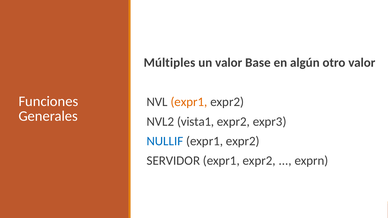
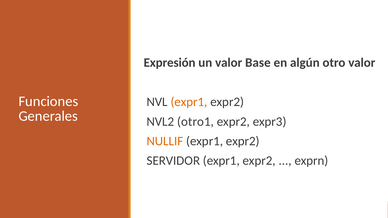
Múltiples: Múltiples -> Expresión (170, 63)
vista1: vista1 -> otro1 (196, 122)
NULLIF colour: blue -> orange (165, 141)
